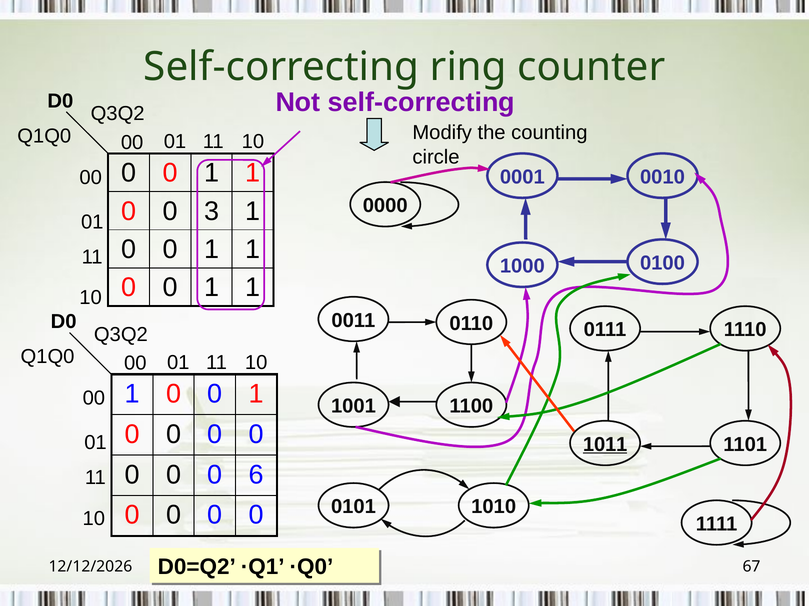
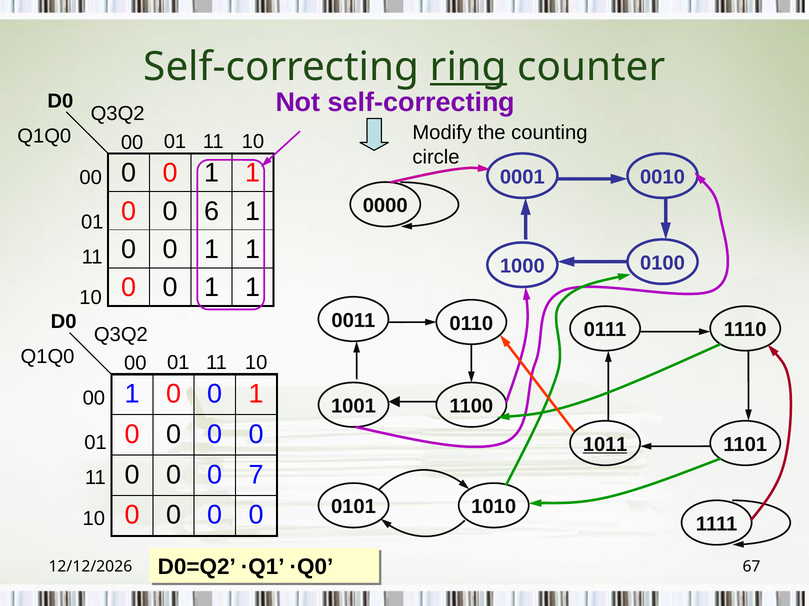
ring underline: none -> present (468, 67)
3: 3 -> 6 (212, 211)
6: 6 -> 7 (256, 475)
